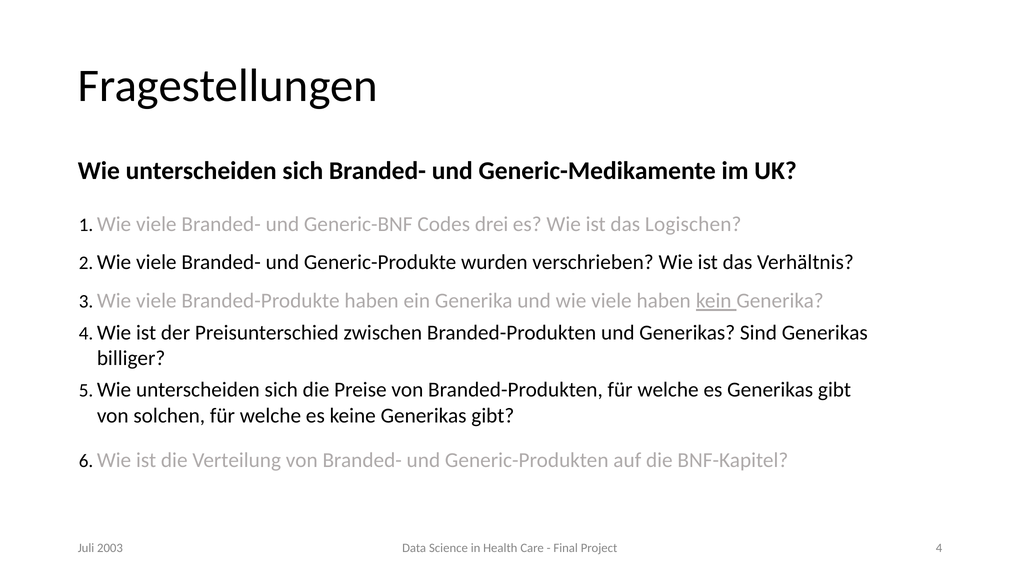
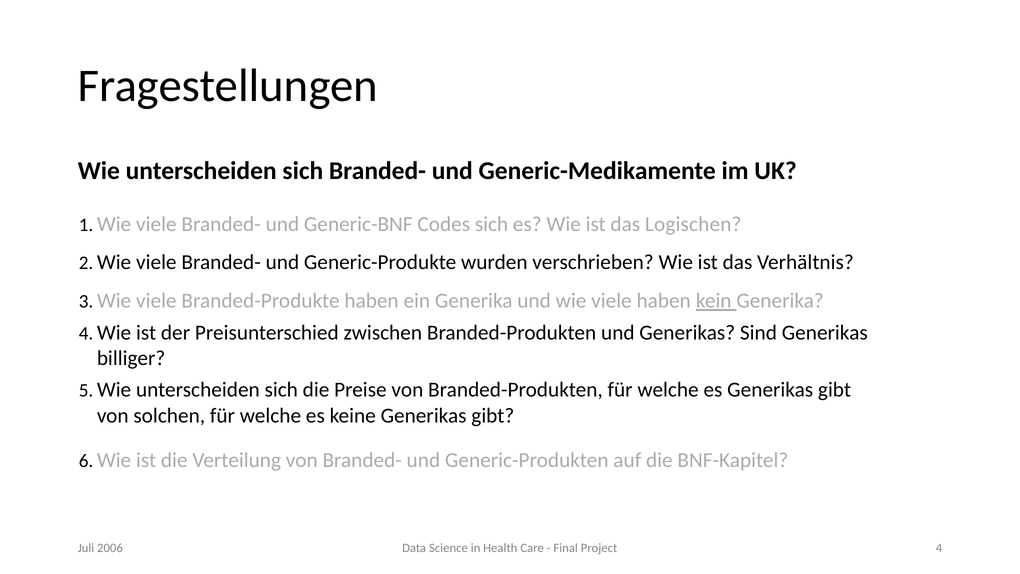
Codes drei: drei -> sich (492, 224)
2003: 2003 -> 2006 (110, 548)
